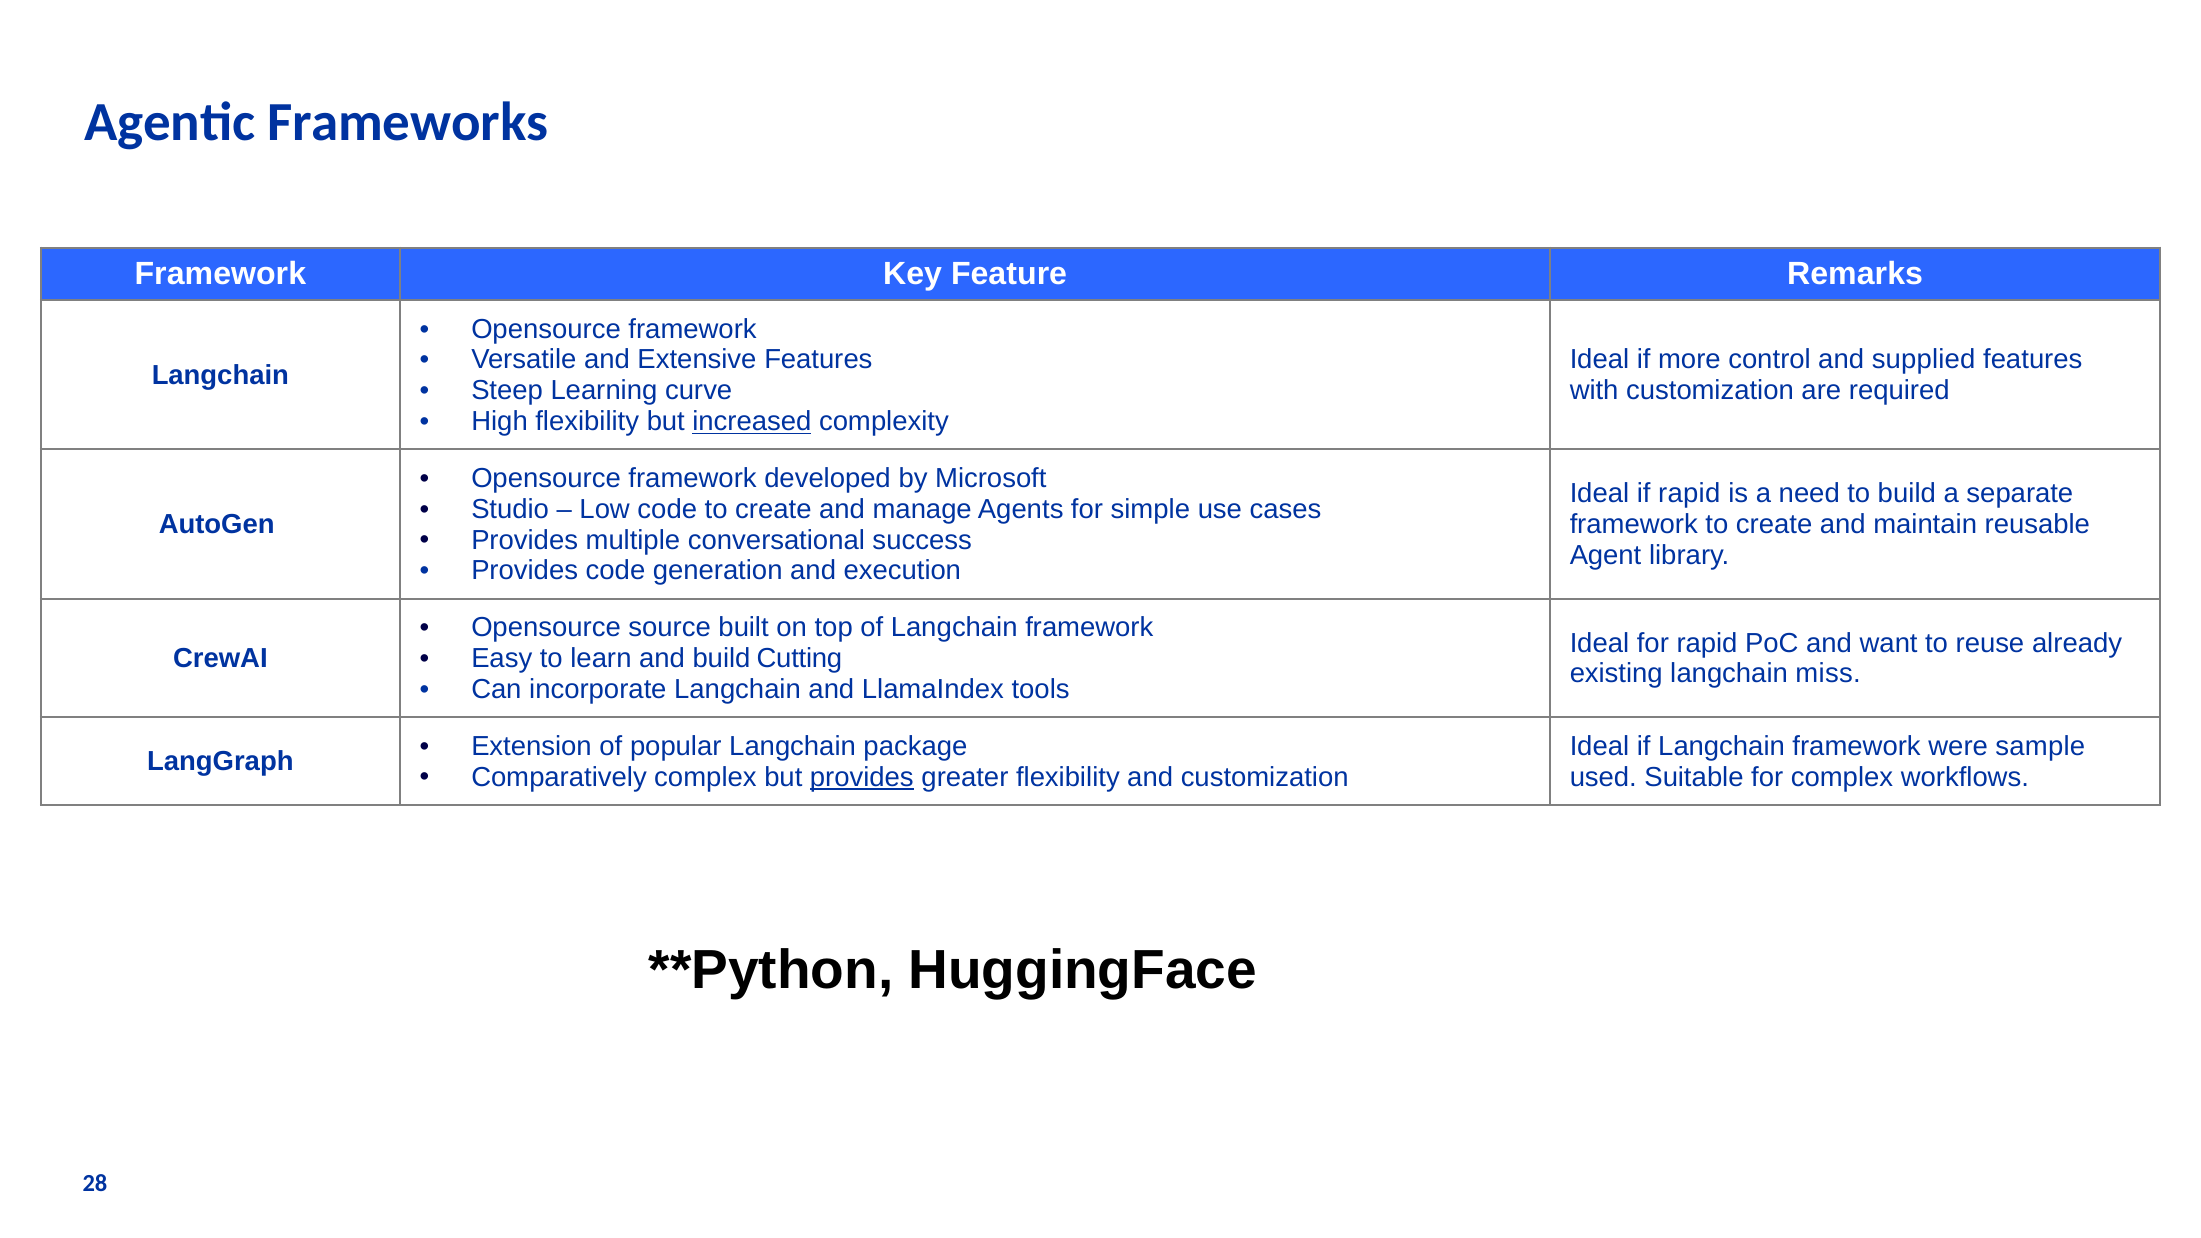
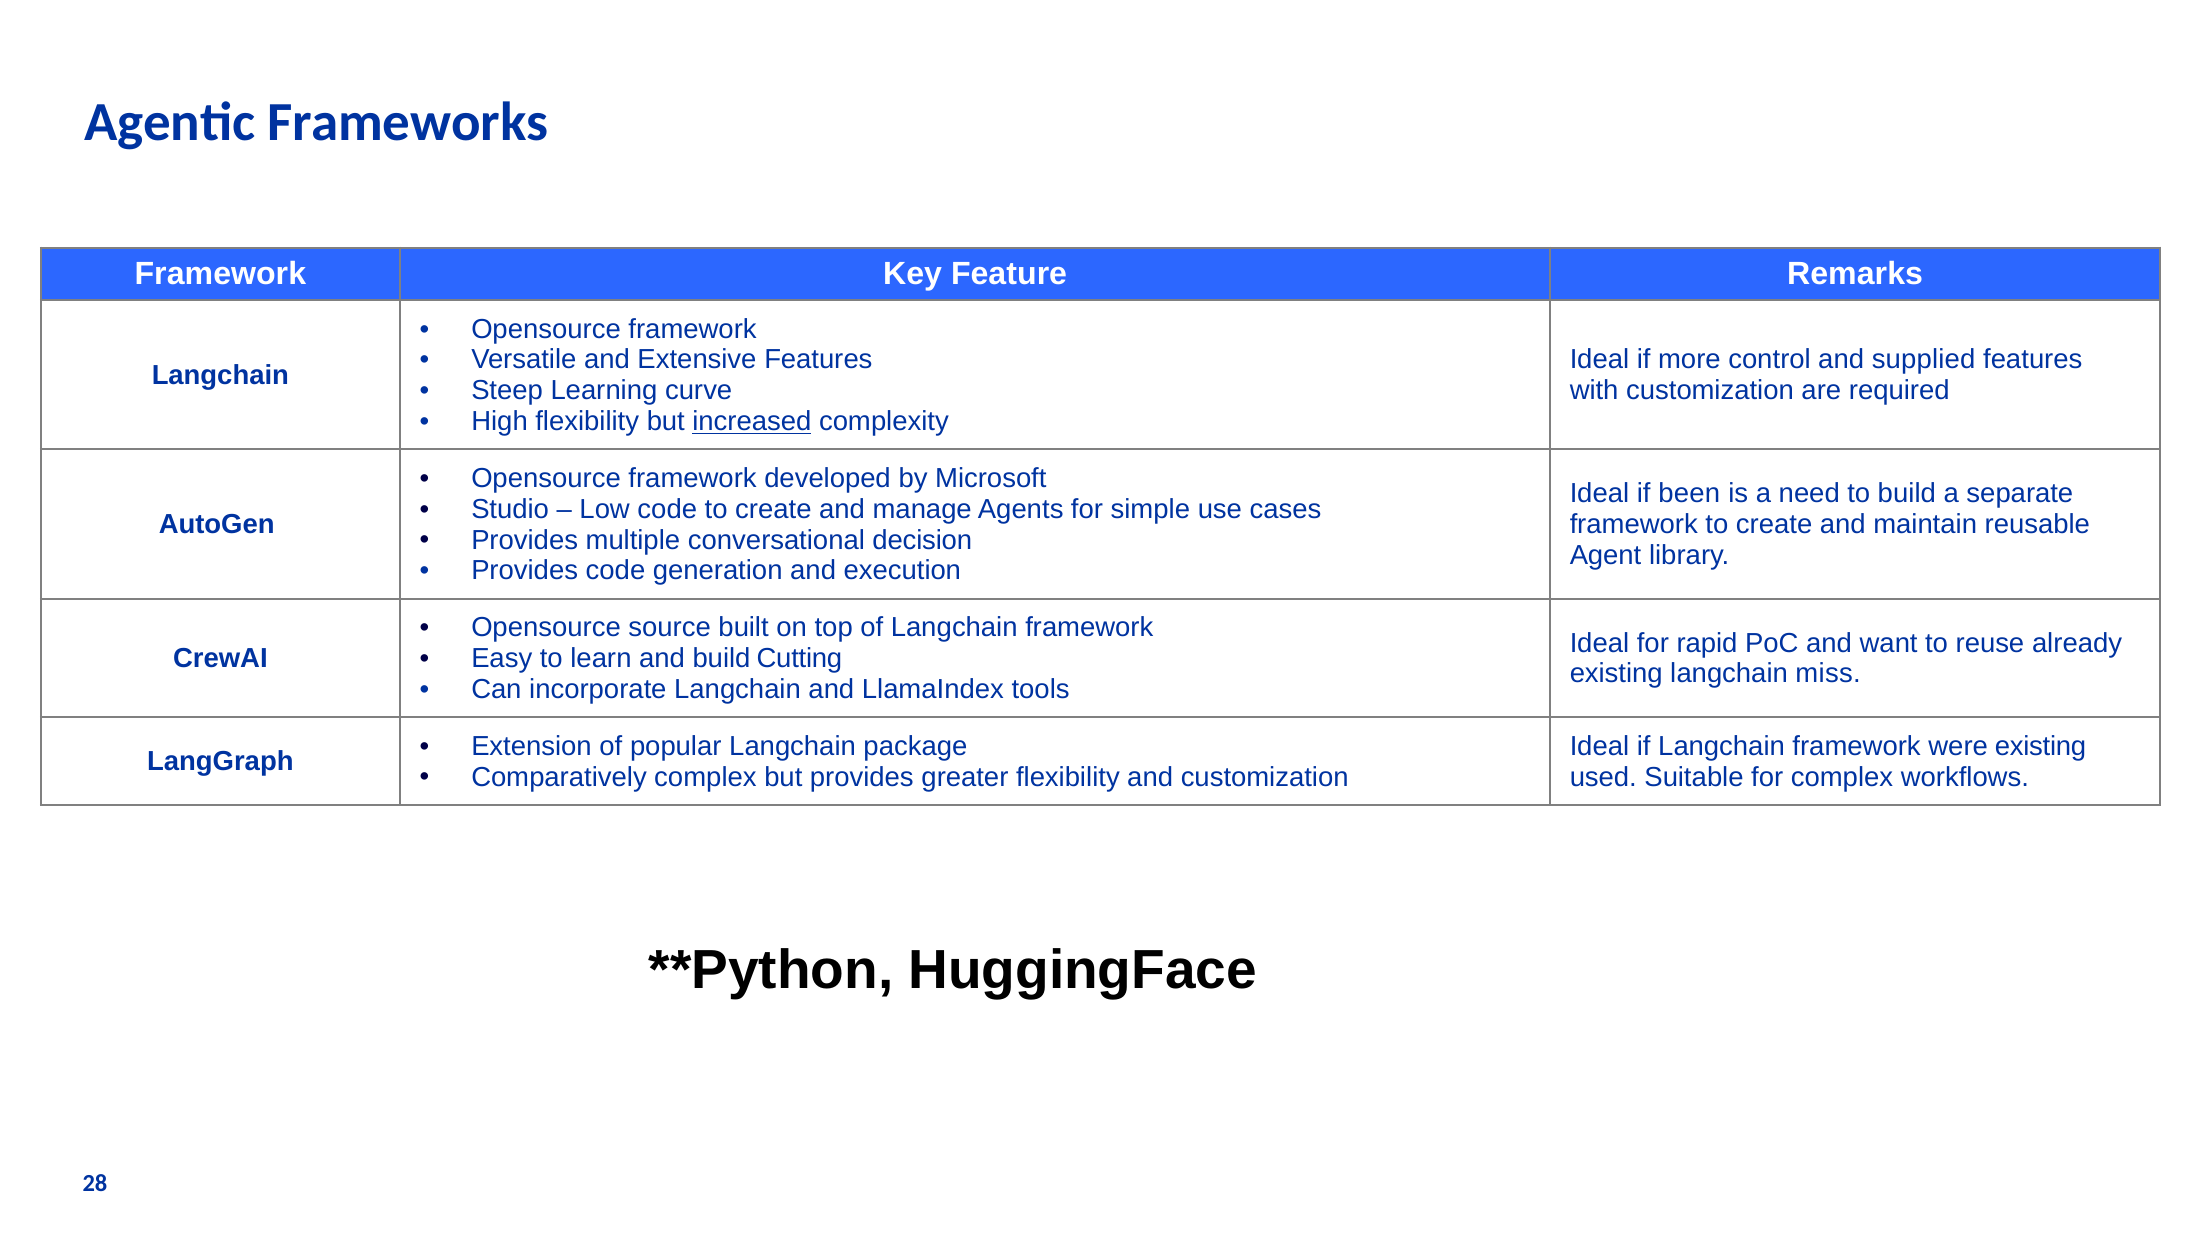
if rapid: rapid -> been (1689, 494)
success: success -> decision (922, 540)
were sample: sample -> existing (2041, 746)
provides underline: present -> none (862, 777)
